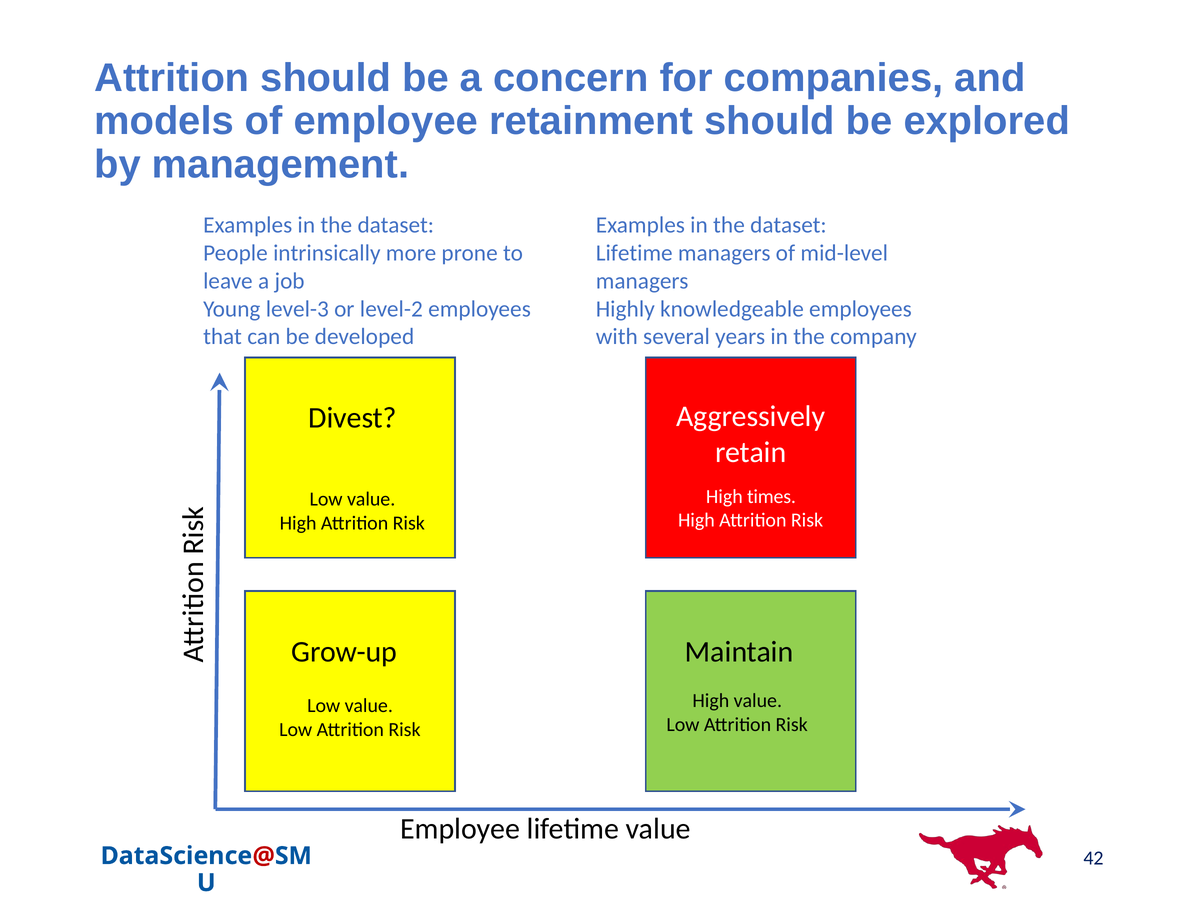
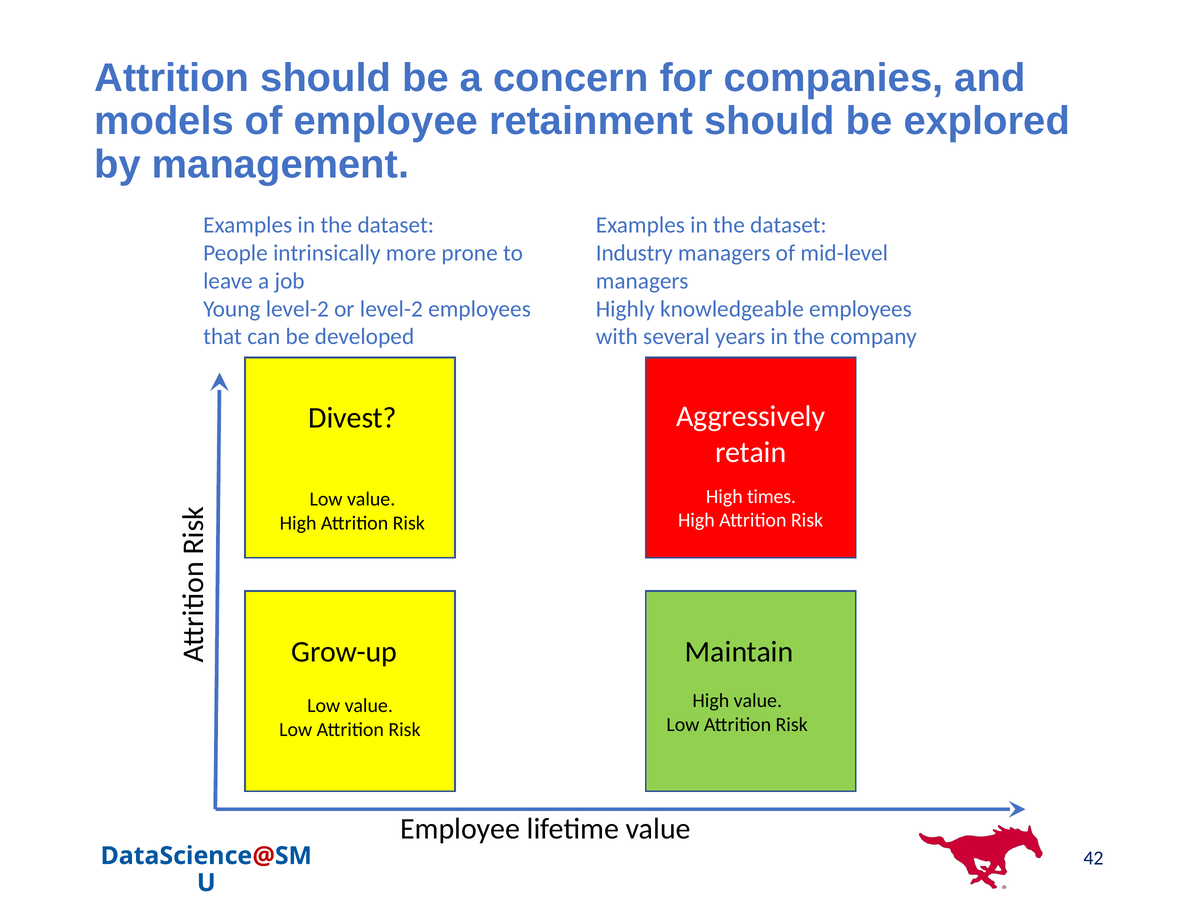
Lifetime: Lifetime -> Industry (634, 253)
Young level-3: level-3 -> level-2 (297, 309)
